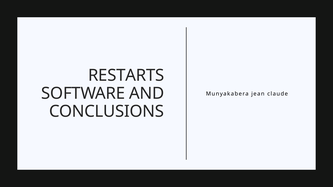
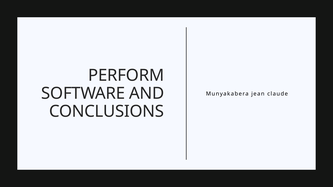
RESTARTS: RESTARTS -> PERFORM (126, 76)
